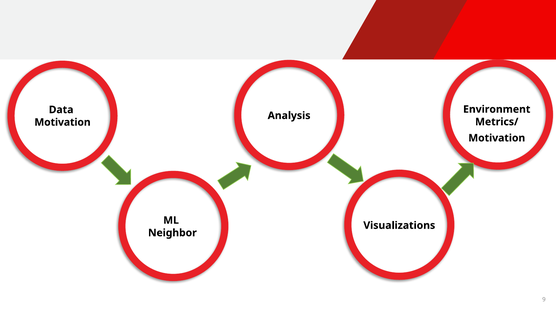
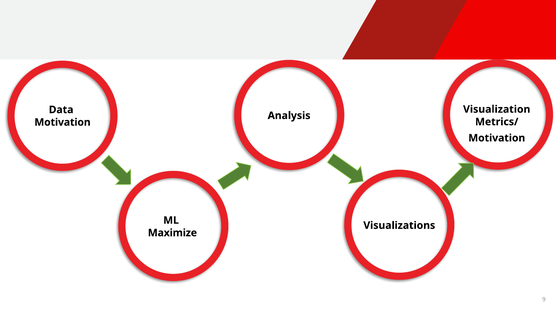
Environment: Environment -> Visualization (497, 109)
Neighbor: Neighbor -> Maximize (172, 233)
